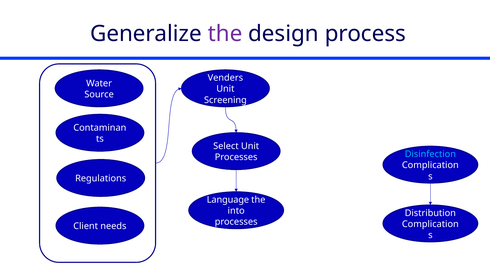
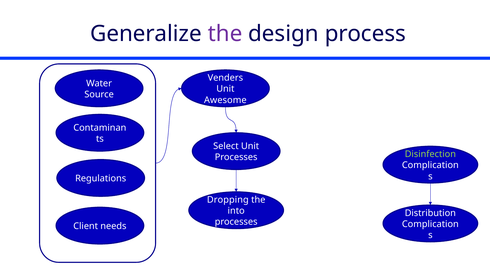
Screening: Screening -> Awesome (225, 100)
Disinfection colour: light blue -> light green (430, 154)
Language: Language -> Dropping (228, 200)
